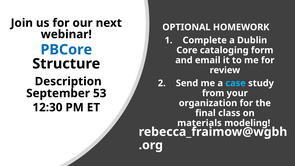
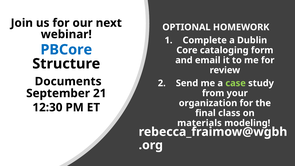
Description: Description -> Documents (68, 81)
case colour: light blue -> light green (236, 83)
53: 53 -> 21 (100, 93)
